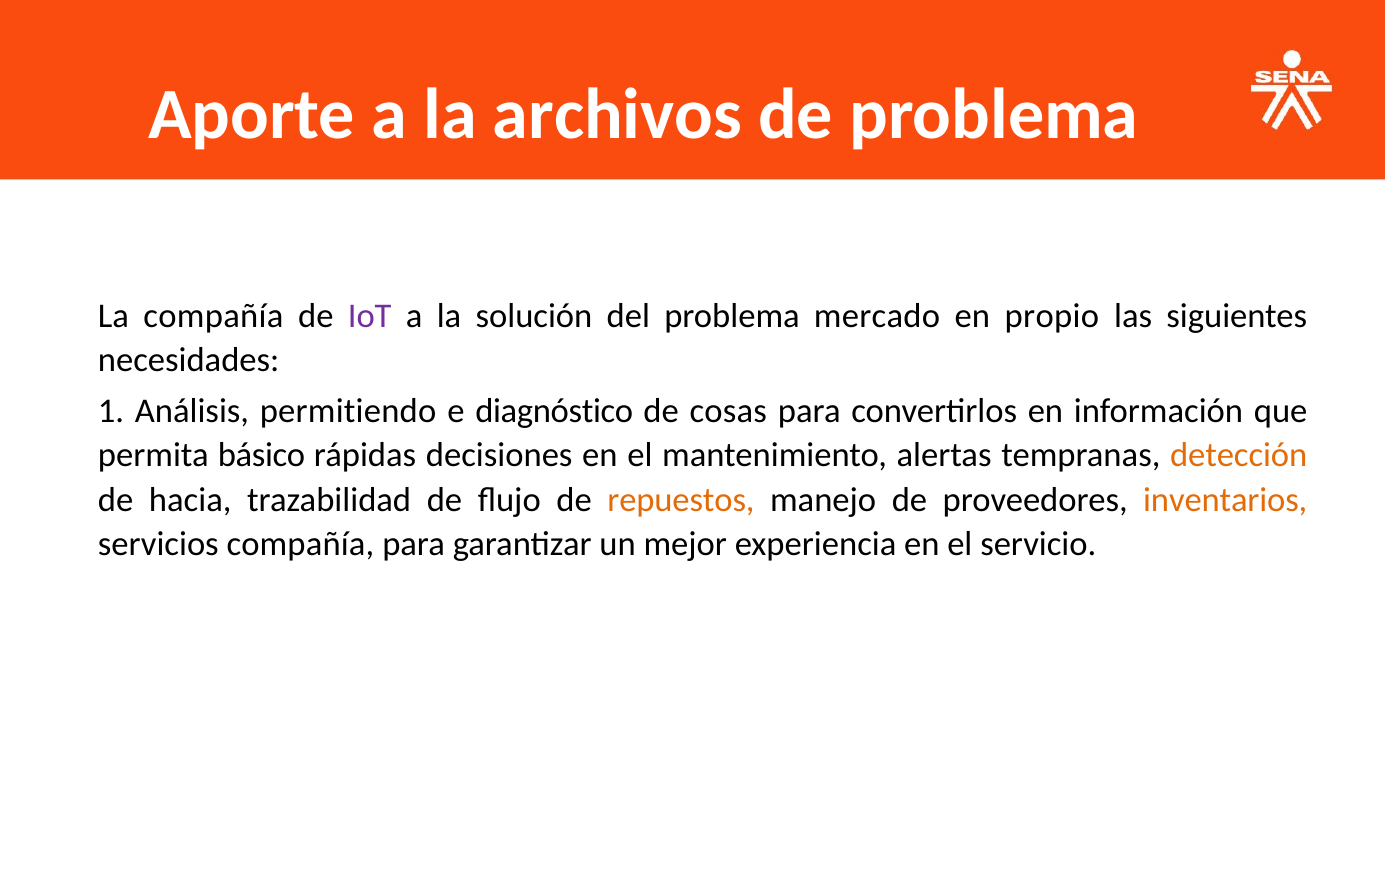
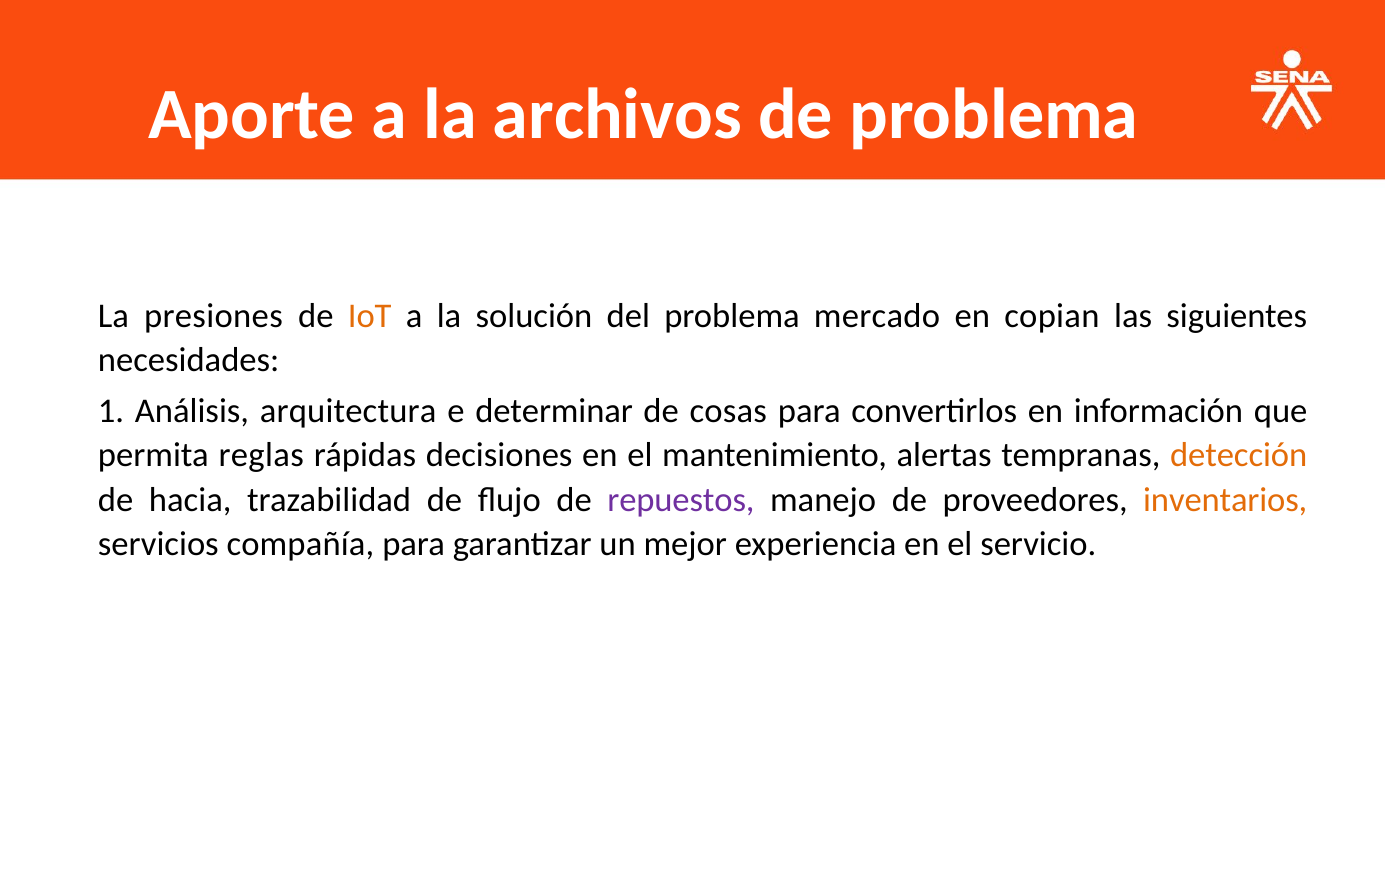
La compañía: compañía -> presiones (213, 316)
IoT colour: purple -> orange (370, 316)
propio: propio -> copian (1052, 316)
permitiendo: permitiendo -> arquitectura (348, 411)
diagnóstico: diagnóstico -> determinar (554, 411)
básico: básico -> reglas (261, 455)
repuestos colour: orange -> purple (681, 499)
